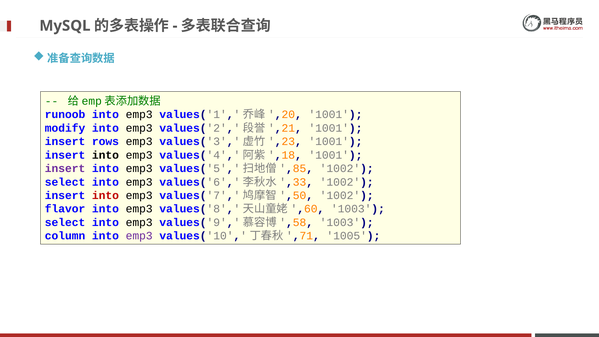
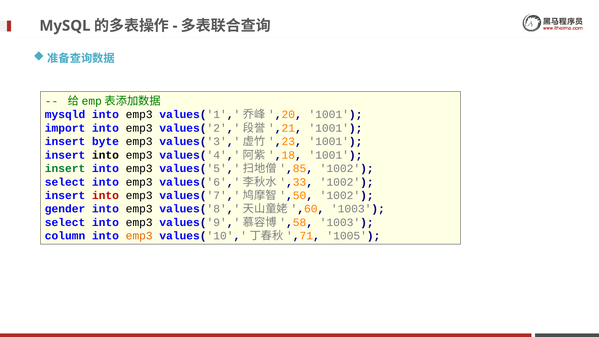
runoob: runoob -> mysqld (65, 115)
modify: modify -> import (65, 128)
rows: rows -> byte (105, 142)
insert colour: purple -> green (65, 168)
flavor: flavor -> gender (65, 209)
emp3 colour: purple -> orange (139, 236)
